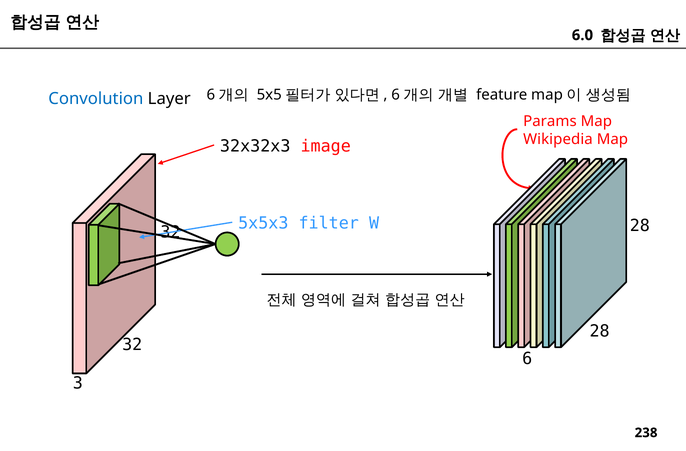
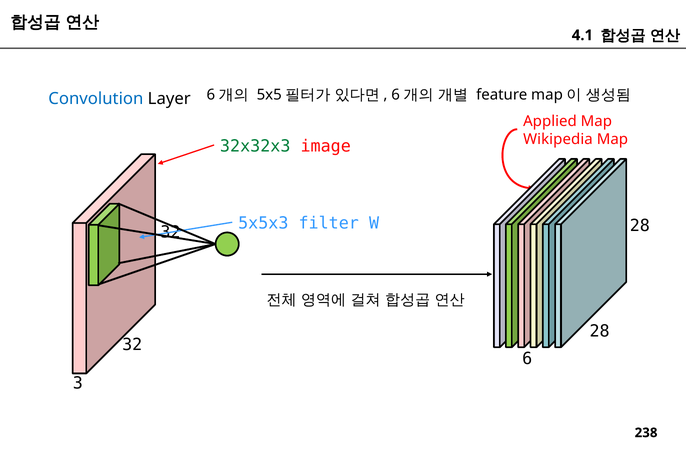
6.0: 6.0 -> 4.1 (582, 35)
Params: Params -> Applied (550, 121)
32x32x3 colour: black -> green (255, 146)
